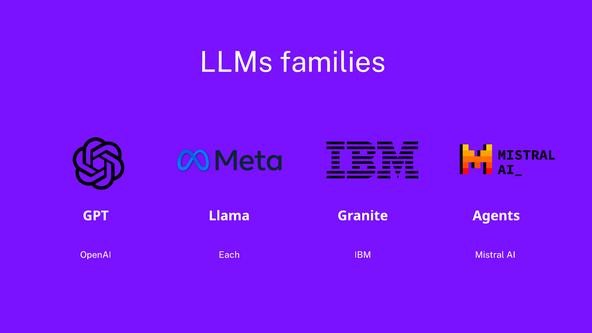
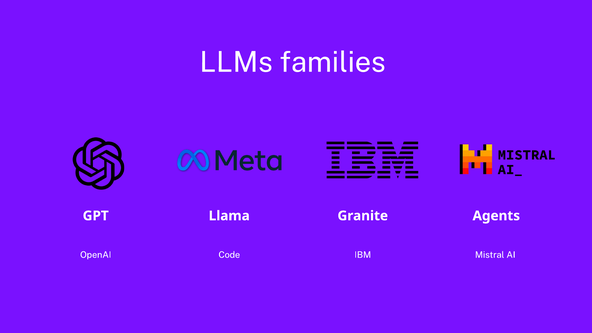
Each: Each -> Code (229, 255)
